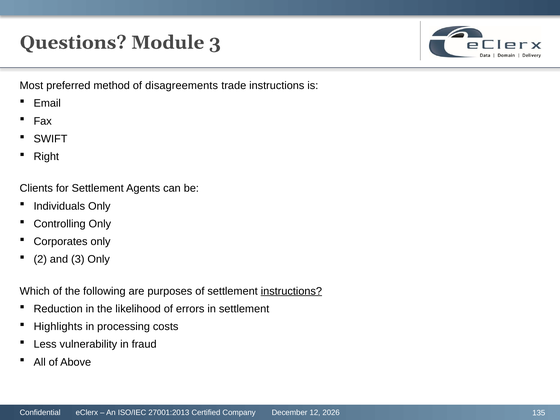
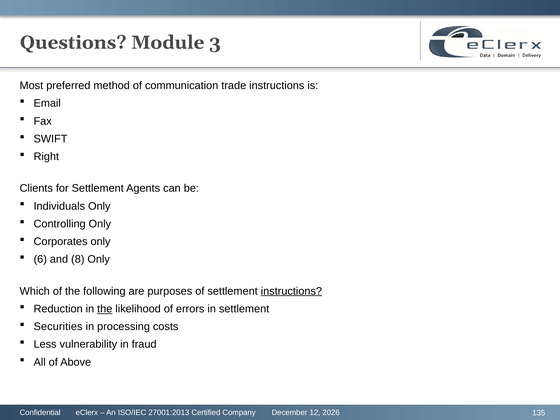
disagreements: disagreements -> communication (182, 86)
2: 2 -> 6 (40, 259)
and 3: 3 -> 8 (78, 259)
the underline: none -> present (105, 309)
Highlights: Highlights -> Securities (58, 327)
